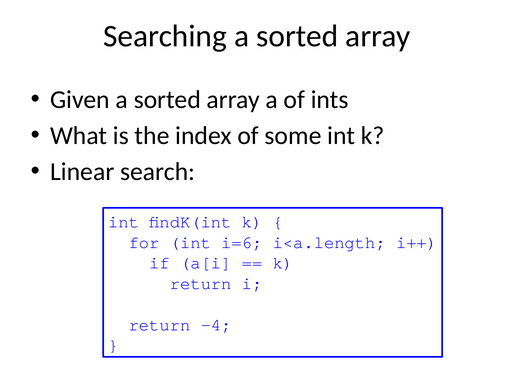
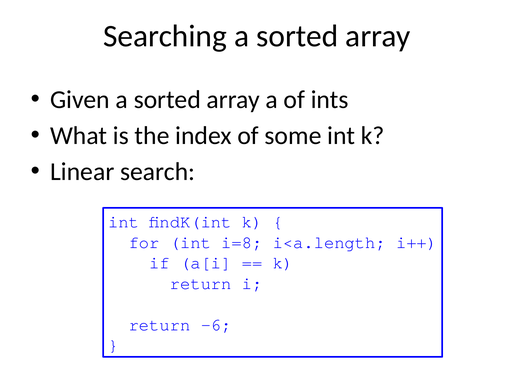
i=6: i=6 -> i=8 (242, 242)
-4: -4 -> -6 (216, 324)
